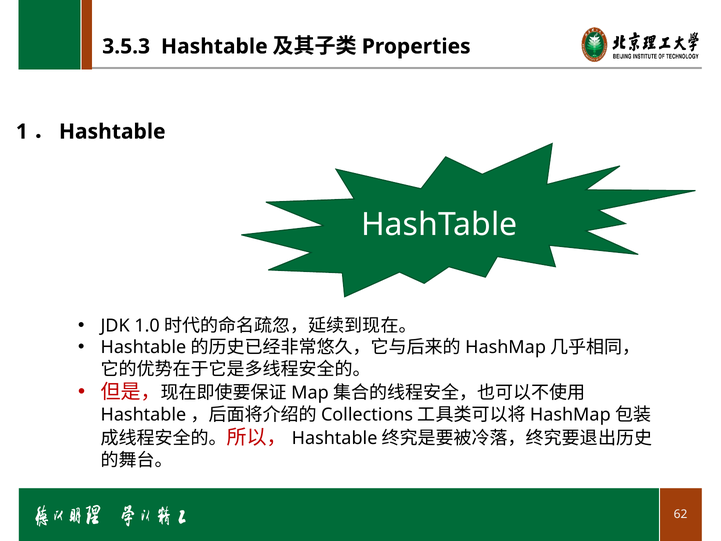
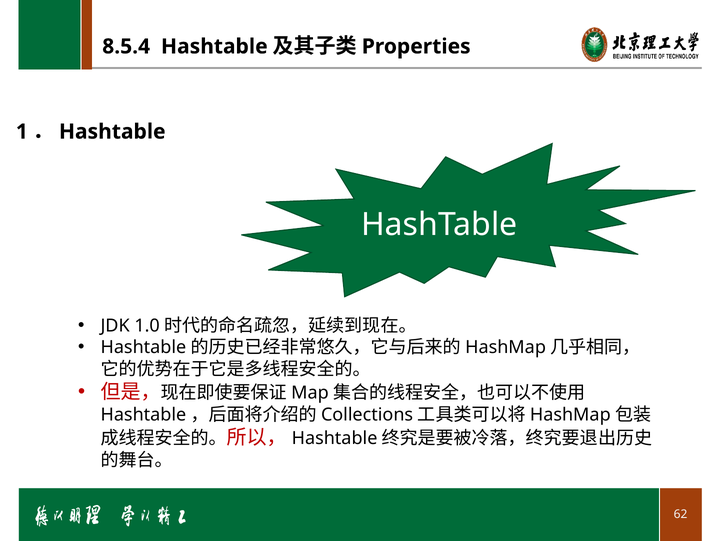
3.5.3: 3.5.3 -> 8.5.4 (126, 46)
